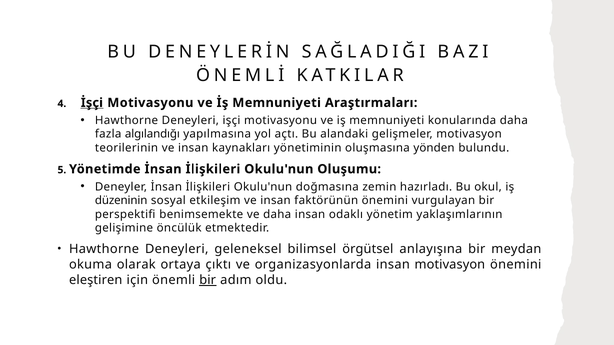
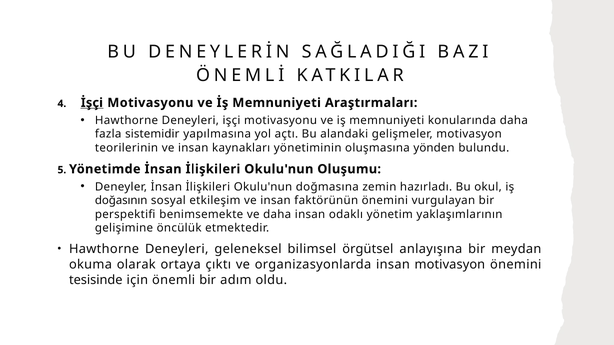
algılandığı: algılandığı -> sistemidir (152, 134)
düzeninin: düzeninin -> doğasının (121, 201)
eleştiren: eleştiren -> tesisinde (96, 280)
bir underline: present -> none (208, 280)
